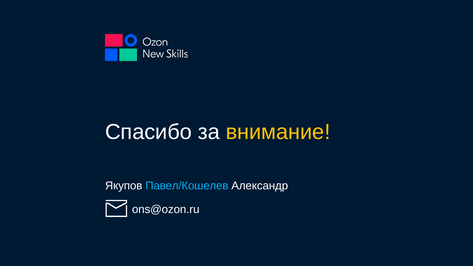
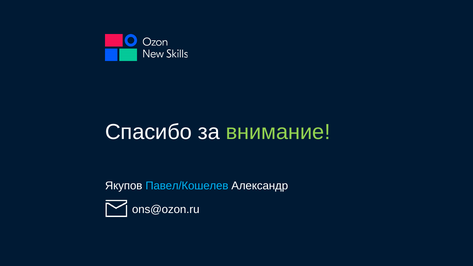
внимание colour: yellow -> light green (278, 132)
